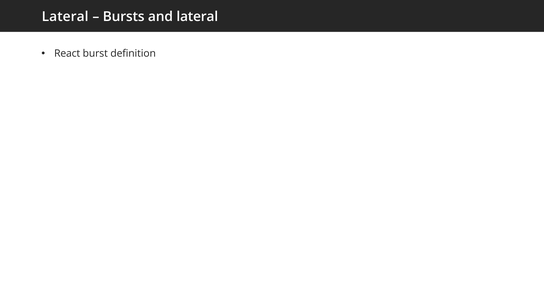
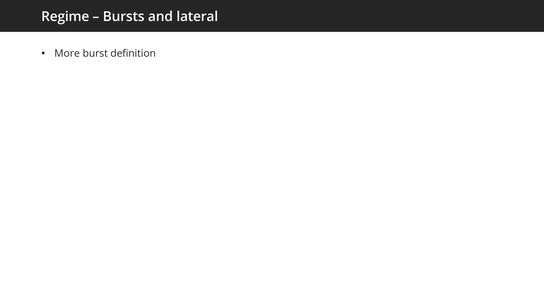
Lateral: Lateral -> Regime (65, 17)
React: React -> More (67, 54)
